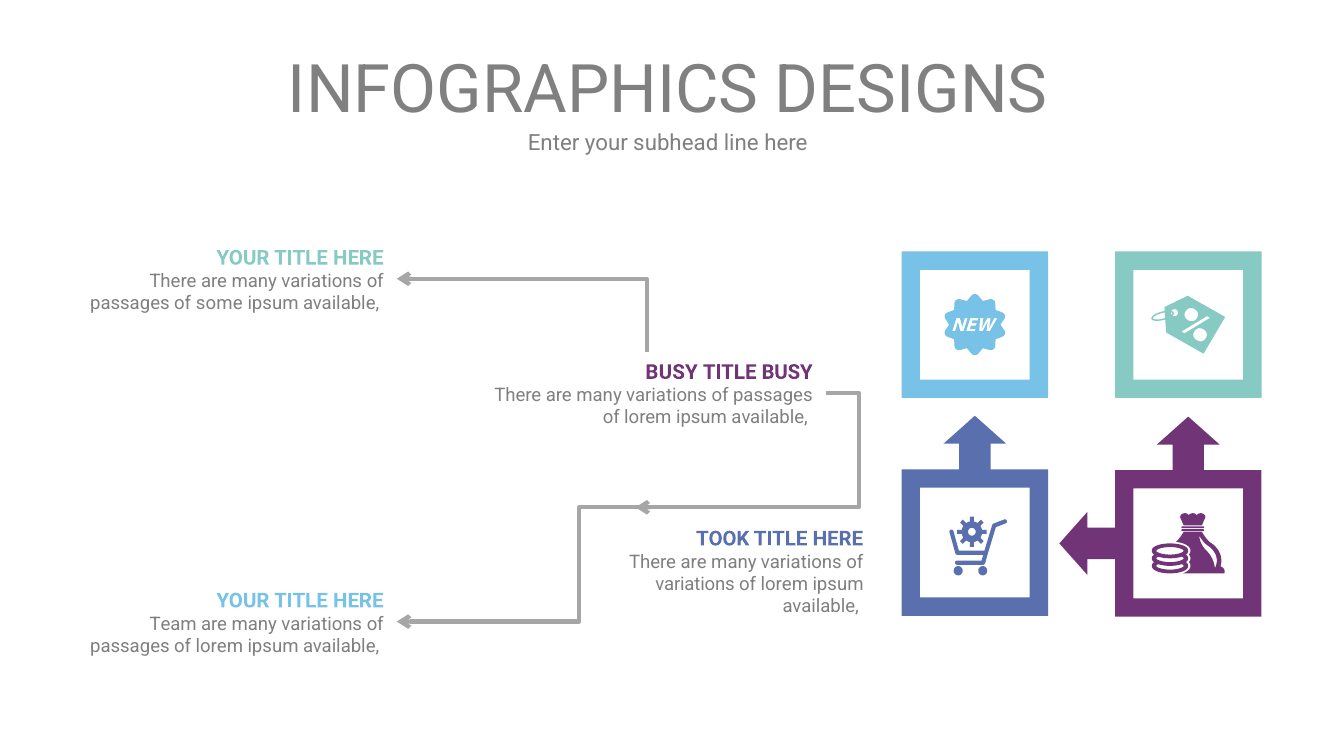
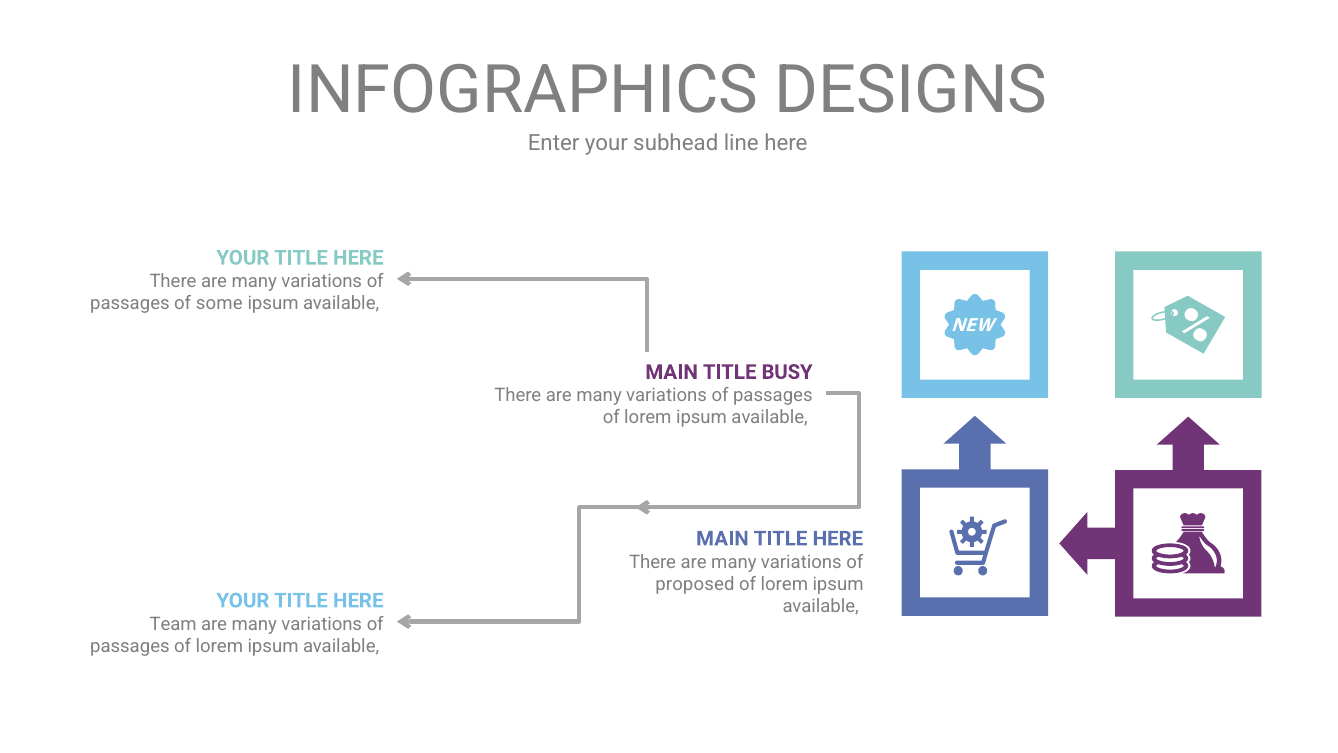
BUSY: BUSY -> MAIN (672, 372)
TOOK: TOOK -> MAIN (722, 538)
variations: variations -> proposed (695, 584)
